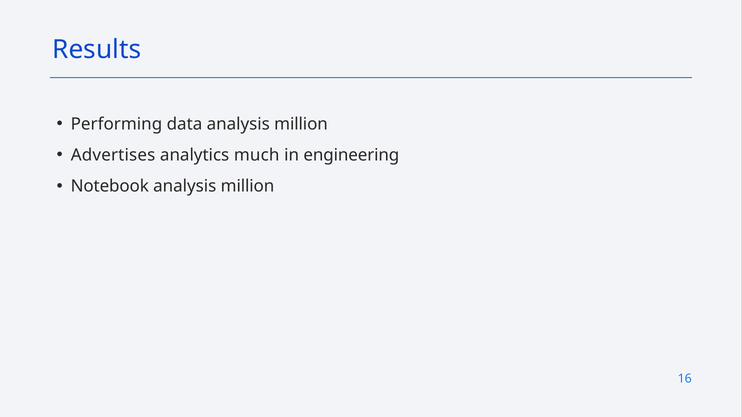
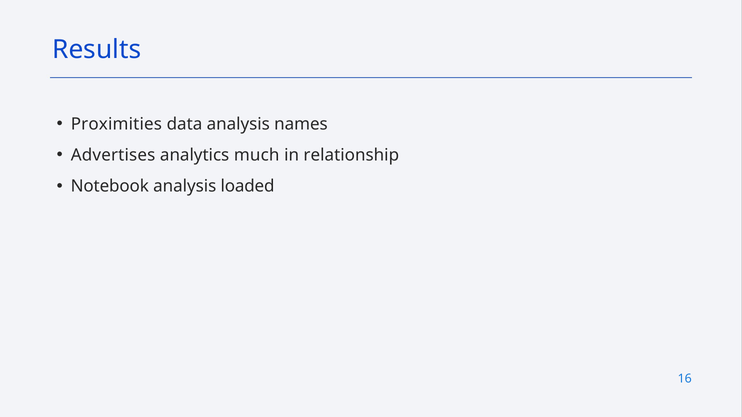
Performing: Performing -> Proximities (116, 124)
data analysis million: million -> names (301, 124)
engineering: engineering -> relationship (351, 155)
million: million -> loaded (248, 187)
